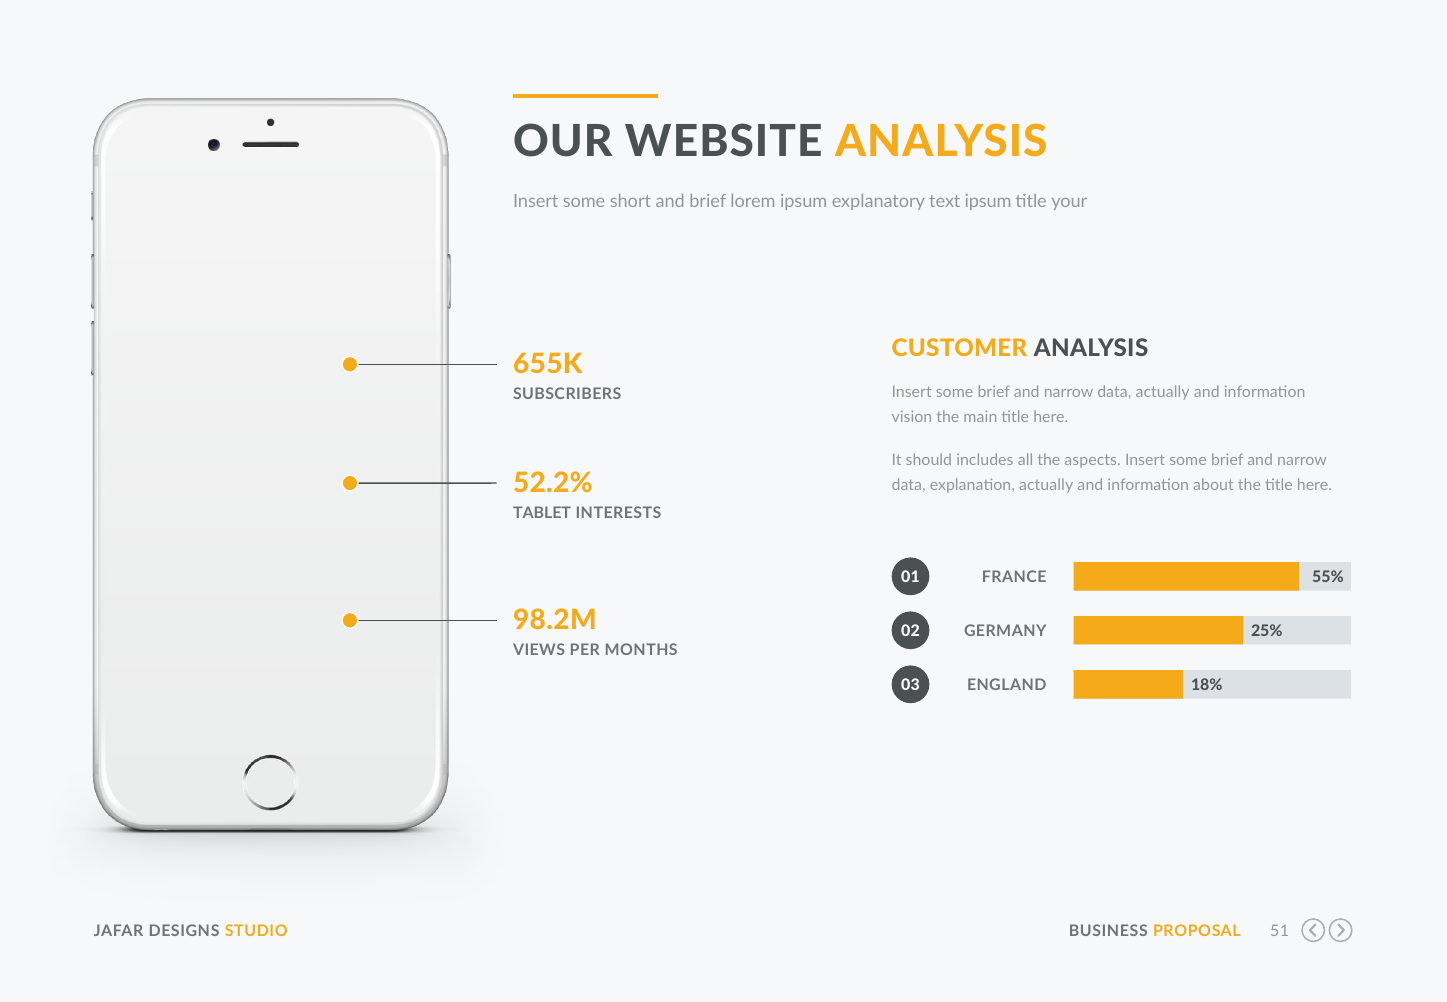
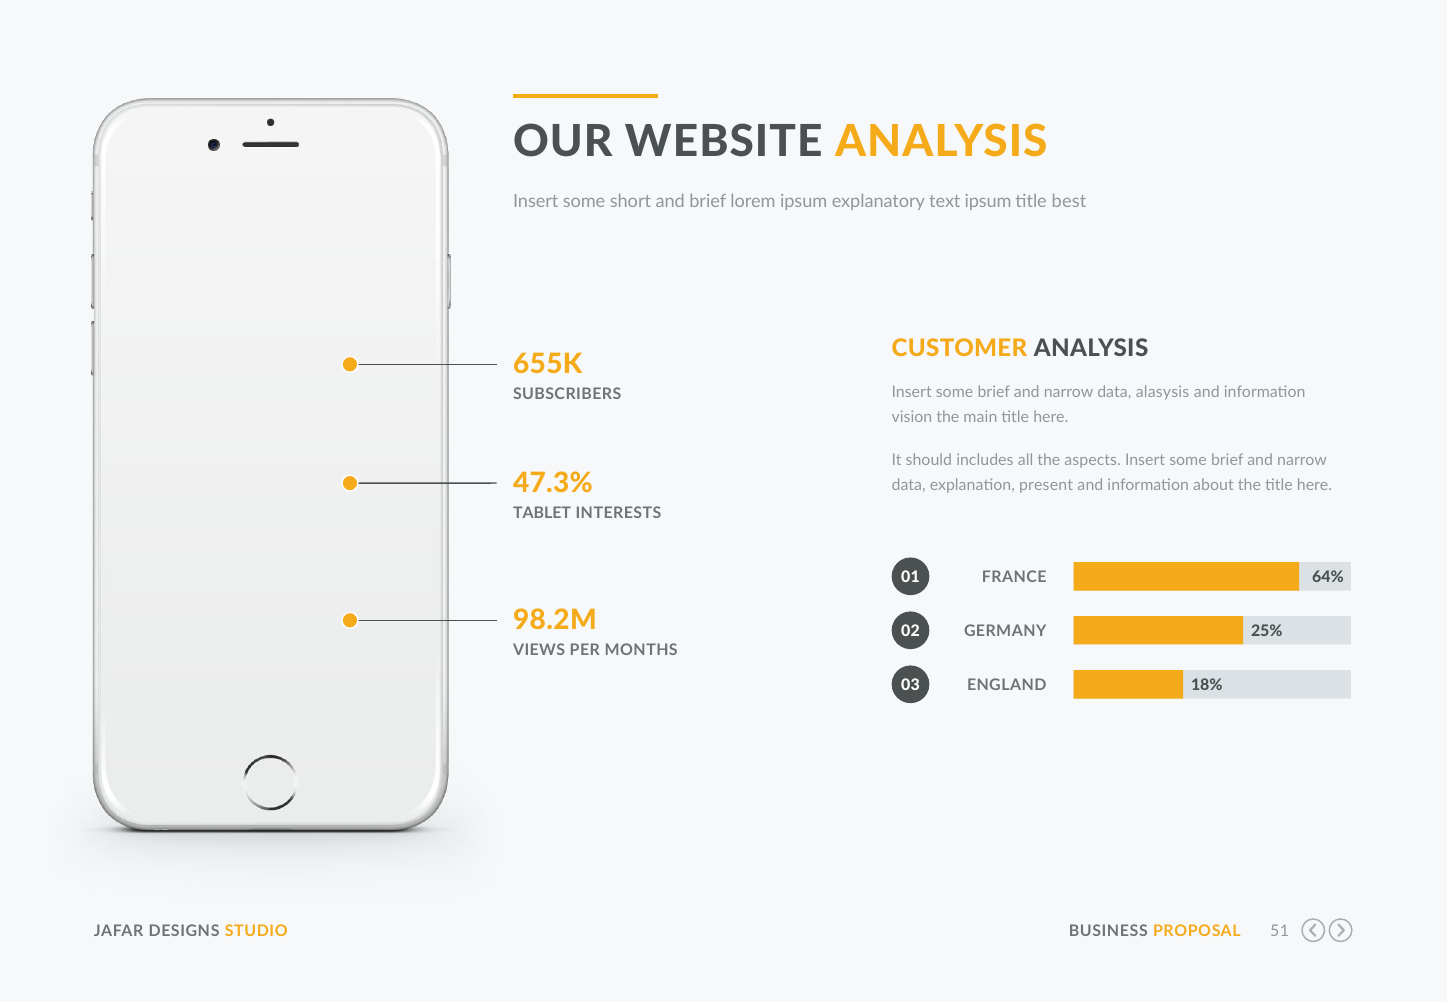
your: your -> best (1069, 201)
data actually: actually -> alasysis (1163, 392)
52.2%: 52.2% -> 47.3% (553, 483)
explanation actually: actually -> present (1046, 485)
55%: 55% -> 64% (1328, 577)
